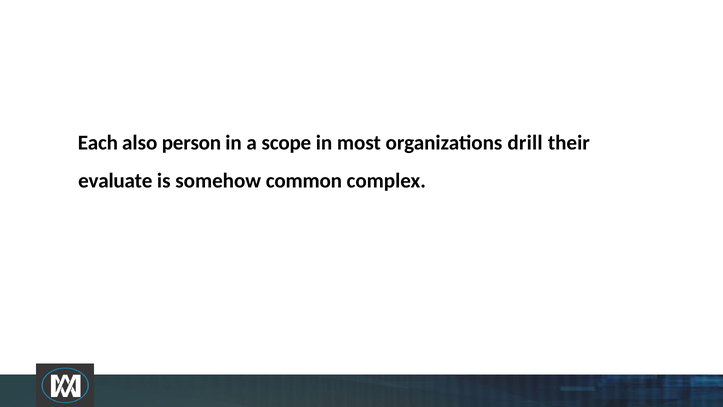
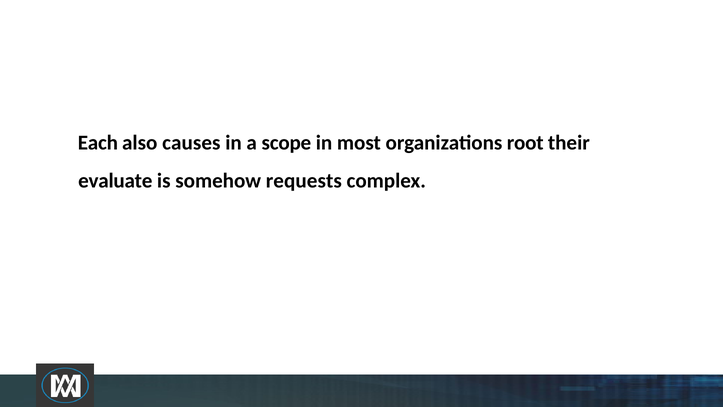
person: person -> causes (191, 142)
drill: drill -> root (525, 142)
common: common -> requests (304, 180)
